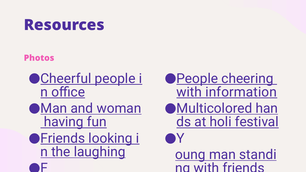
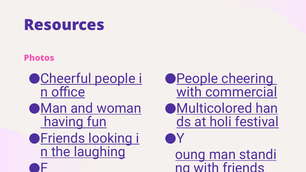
information: information -> commercial (241, 92)
